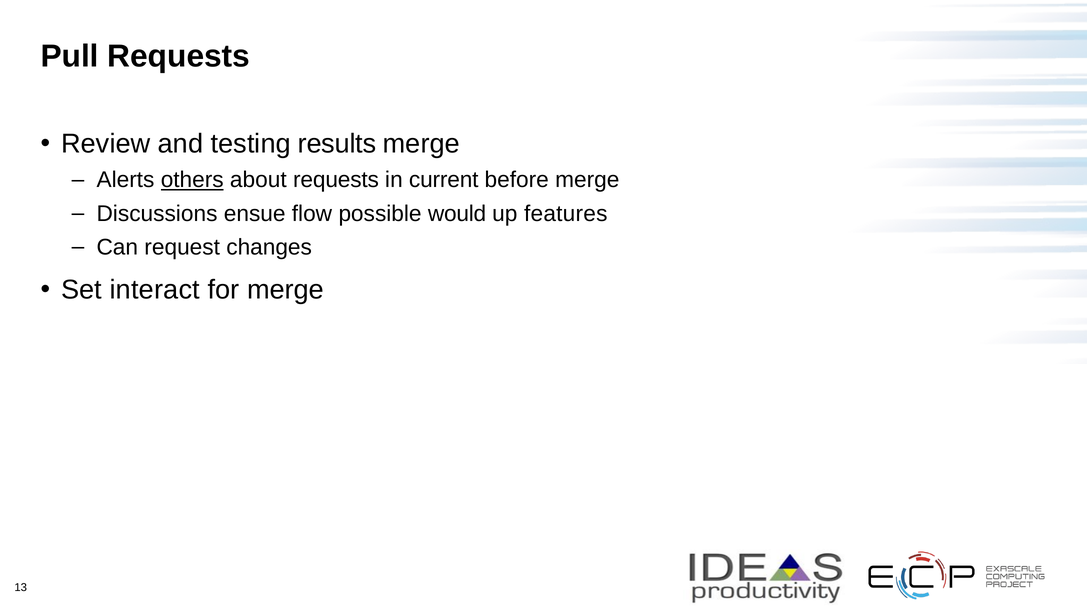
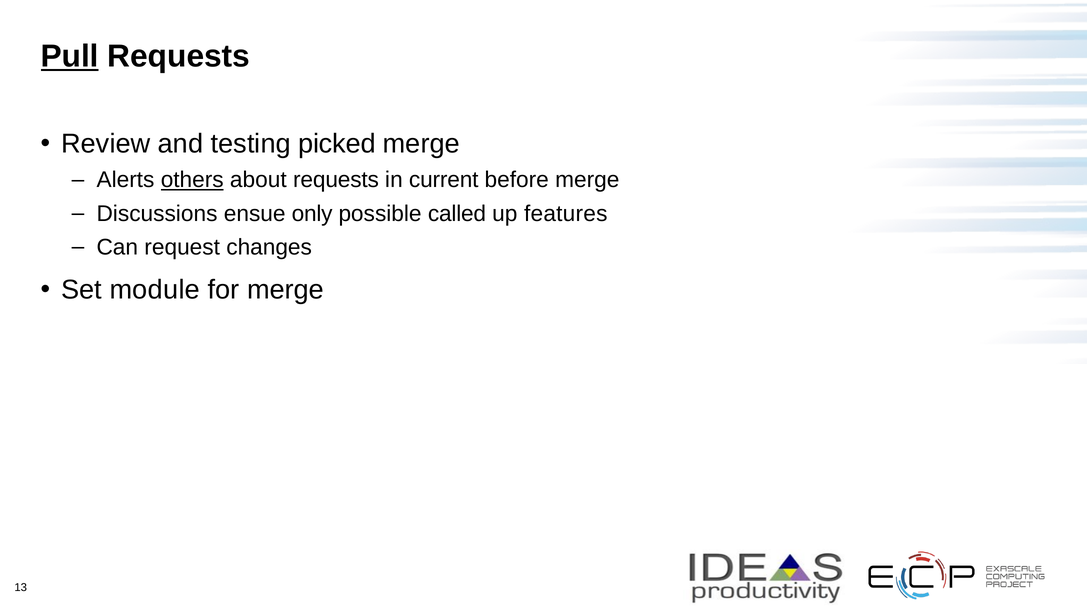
Pull underline: none -> present (70, 56)
results: results -> picked (337, 144)
flow: flow -> only (312, 213)
would: would -> called (457, 213)
interact: interact -> module (155, 290)
